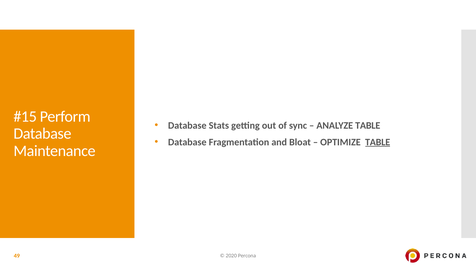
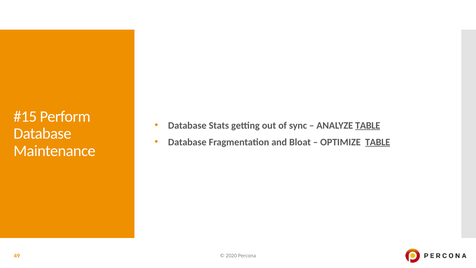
TABLE underline: none -> present (368, 125)
